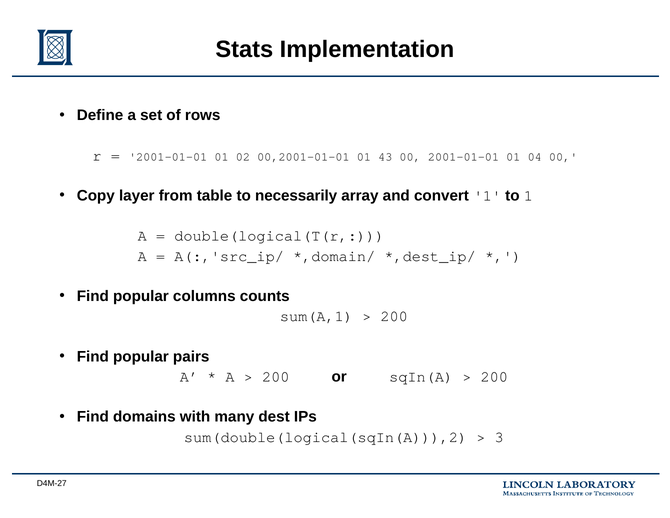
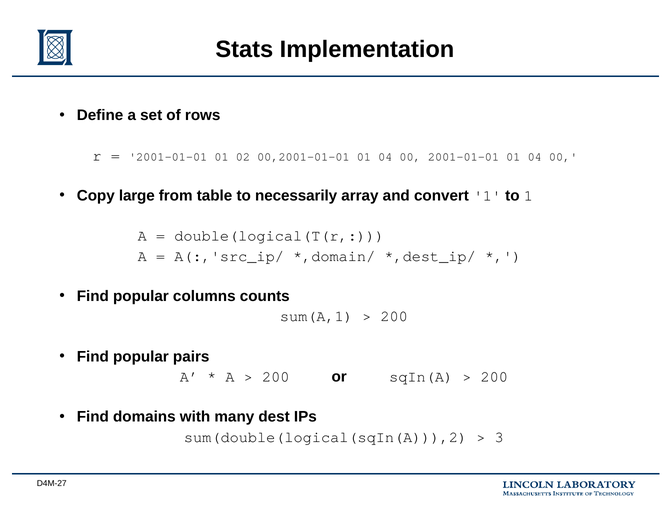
00,2001-01-01 01 43: 43 -> 04 (385, 157)
layer: layer -> large (137, 196)
